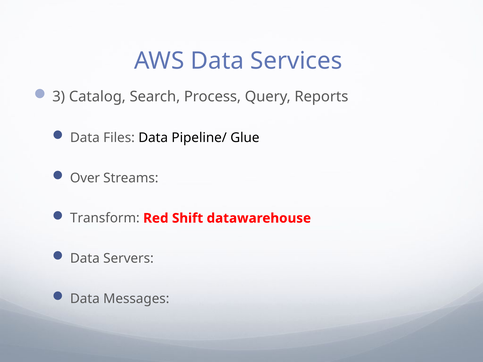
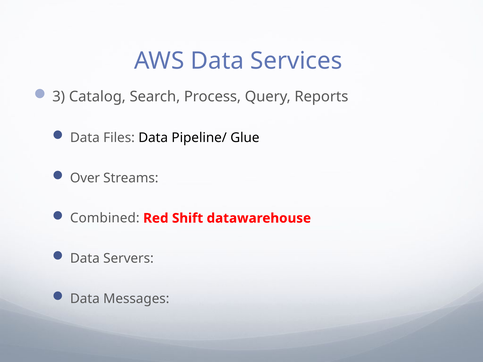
Transform: Transform -> Combined (105, 218)
